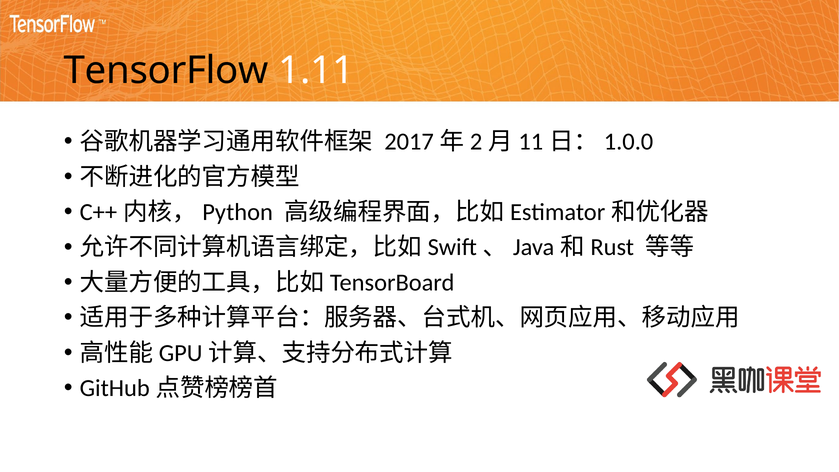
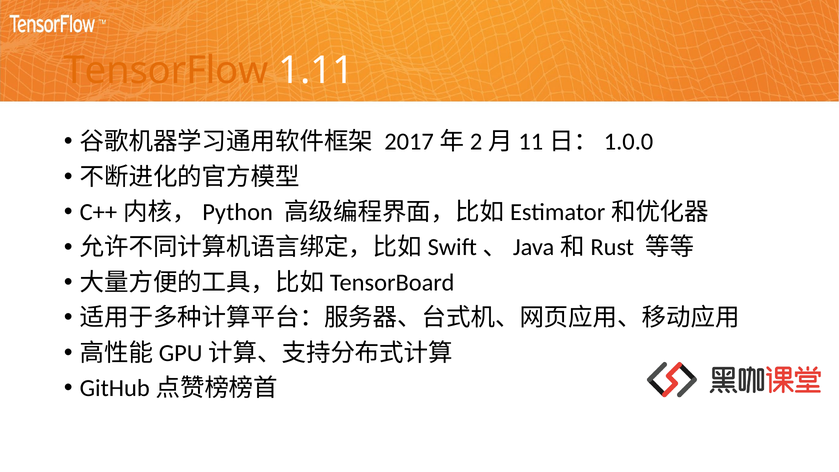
TensorFlow colour: black -> orange (166, 70)
